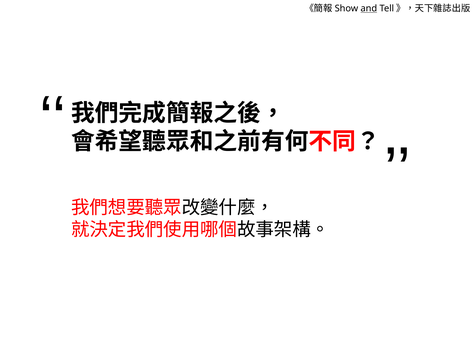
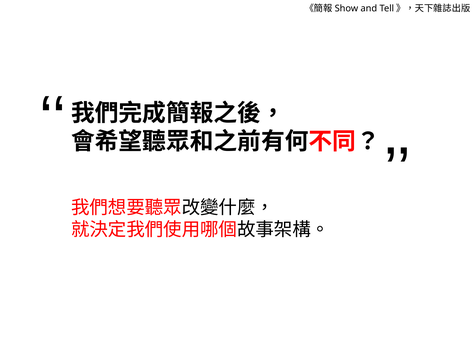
and underline: present -> none (369, 9)
